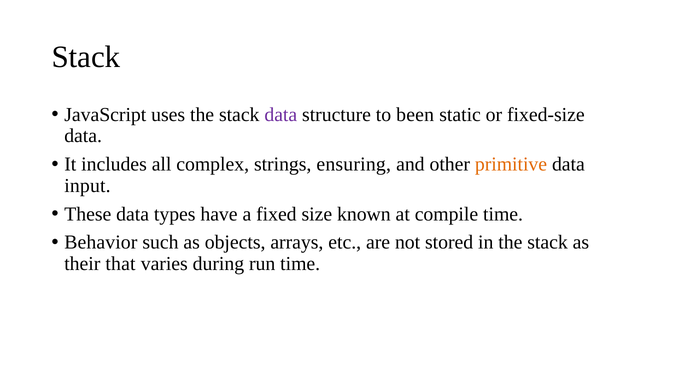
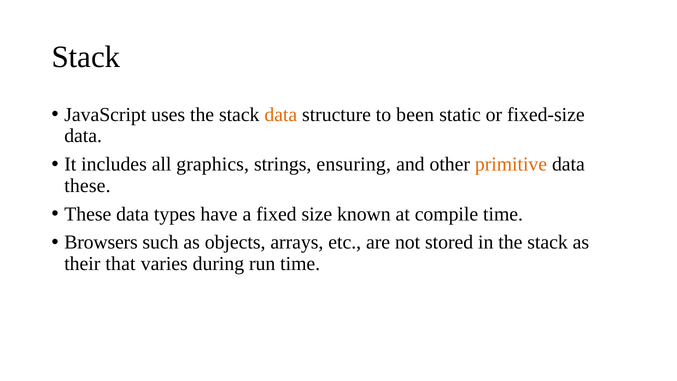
data colour: purple -> orange (281, 114)
complex: complex -> graphics (213, 164)
input: input -> these (87, 186)
Behavior: Behavior -> Browsers (101, 242)
